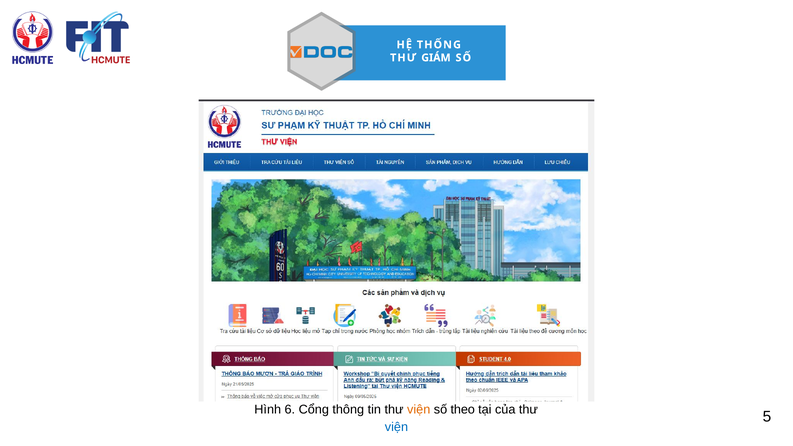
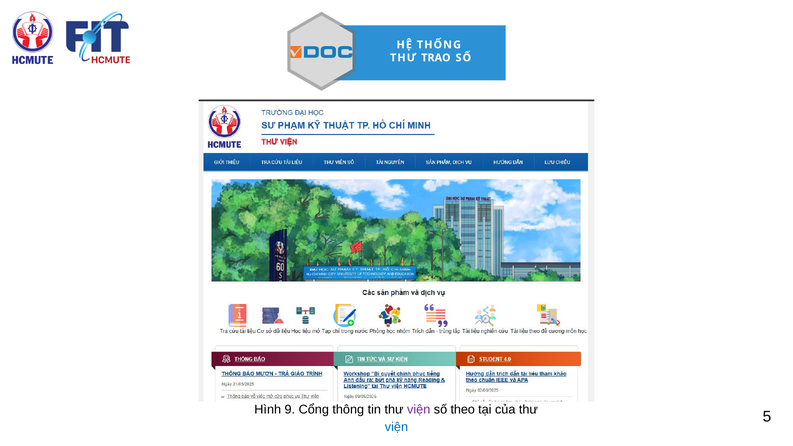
GIÁM: GIÁM -> TRAO (436, 58)
6: 6 -> 9 (290, 410)
viện colour: orange -> purple (419, 410)
